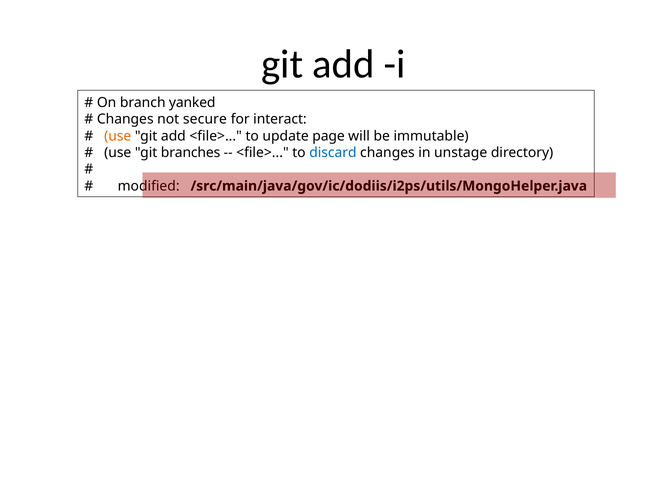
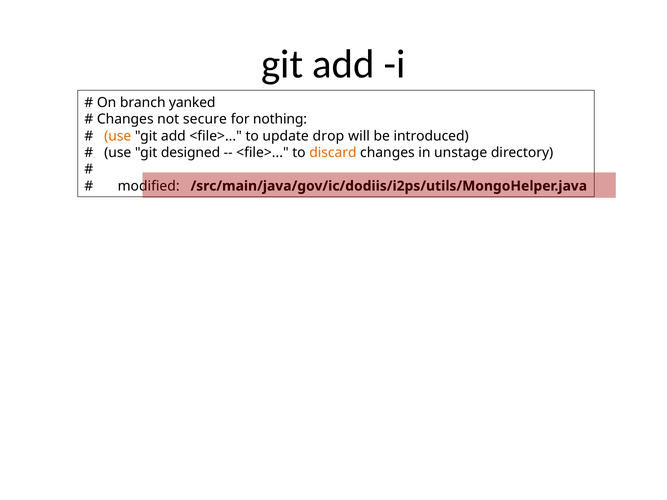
interact: interact -> nothing (280, 119)
page: page -> drop (328, 136)
immutable: immutable -> introduced (431, 136)
branches: branches -> designed (191, 153)
discard colour: blue -> orange (333, 153)
